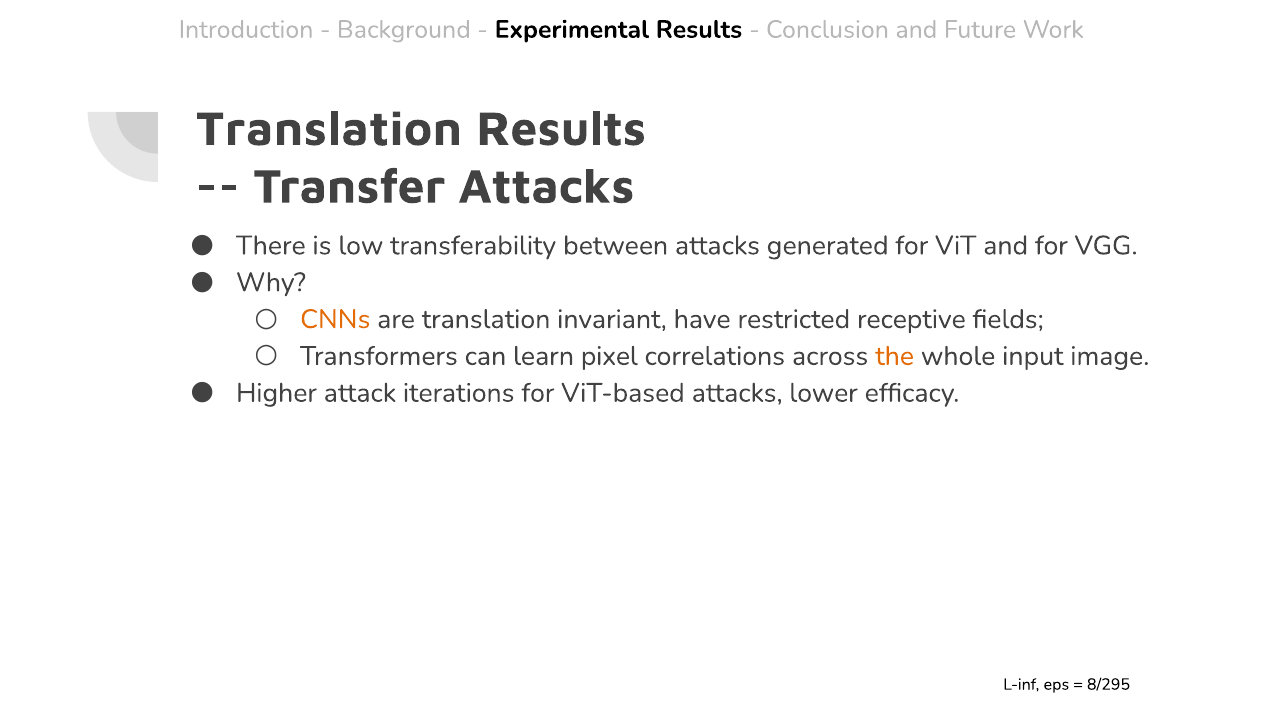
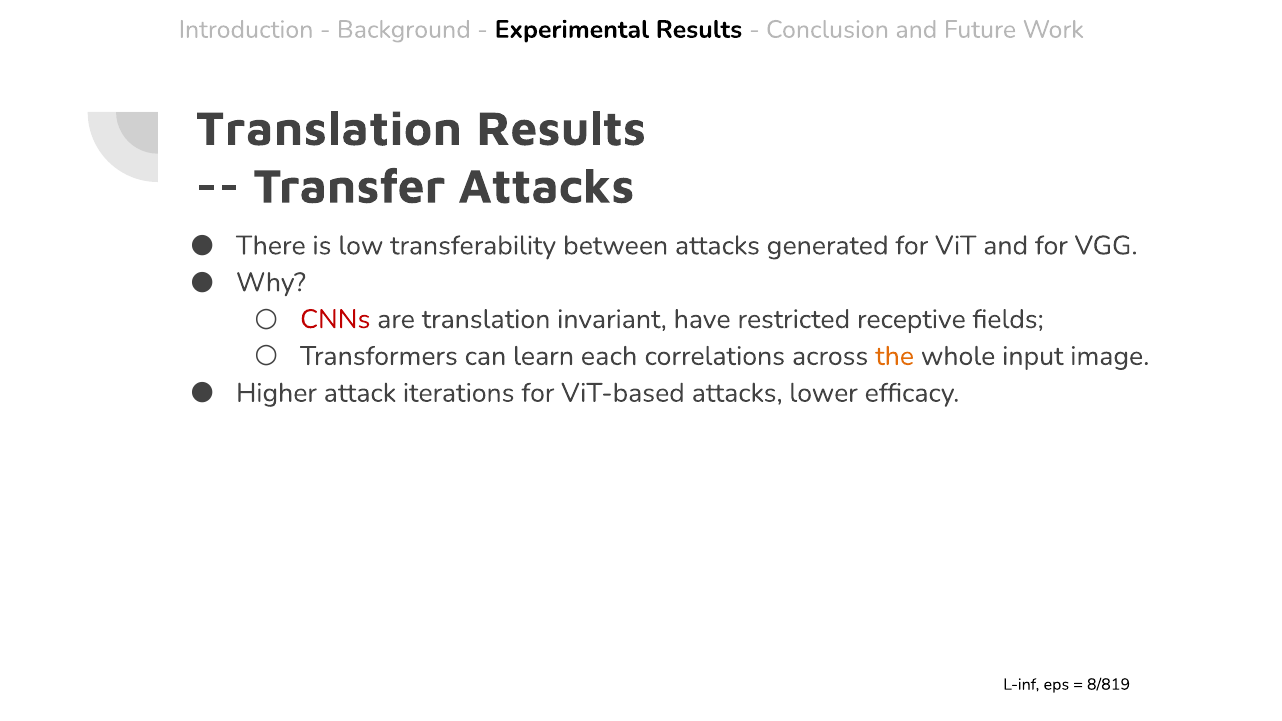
CNNs colour: orange -> red (335, 319)
pixel: pixel -> each (609, 356)
8/295: 8/295 -> 8/819 (1109, 685)
